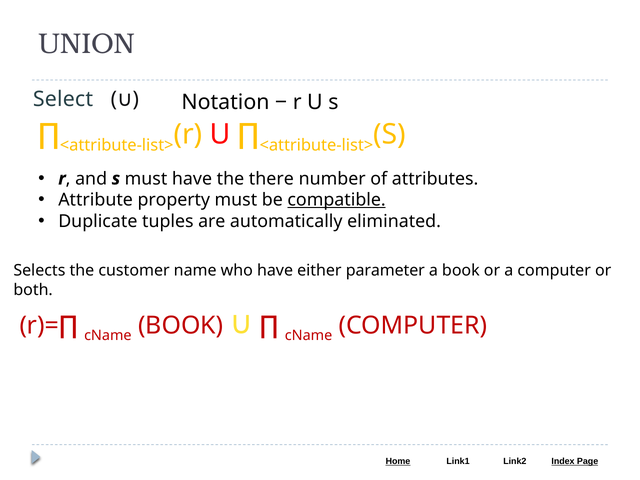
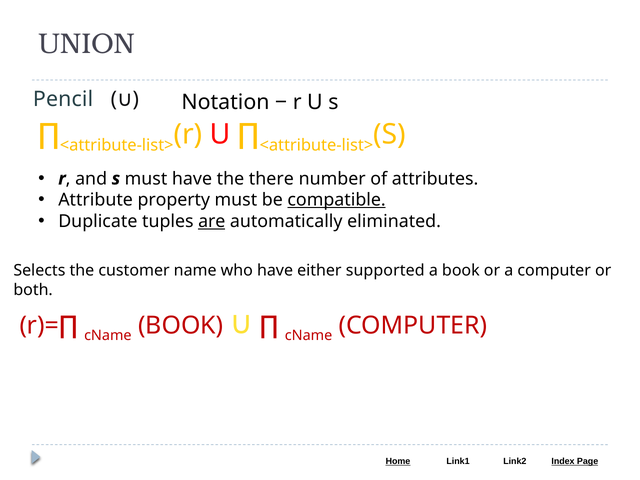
Select: Select -> Pencil (63, 99)
are underline: none -> present (212, 221)
parameter: parameter -> supported (385, 271)
